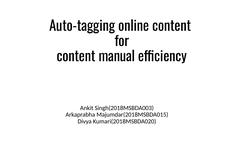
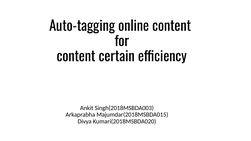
manual: manual -> certain (117, 57)
